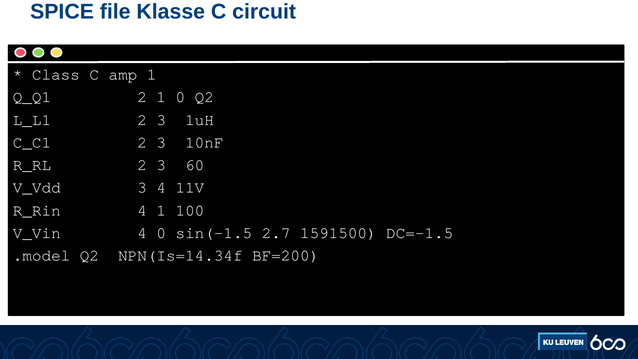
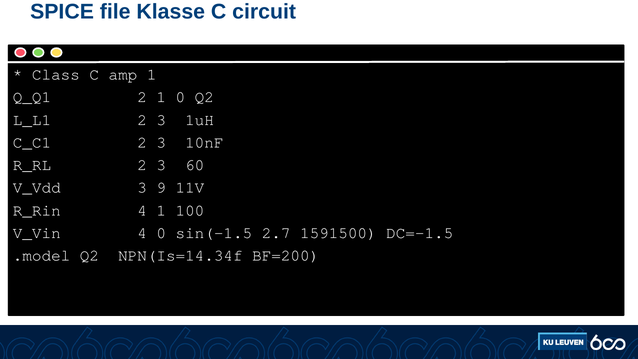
3 4: 4 -> 9 (161, 188)
